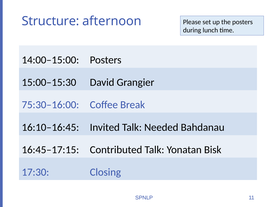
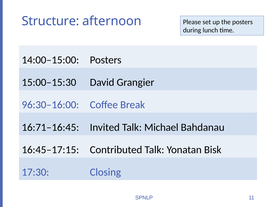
75:30–16:00: 75:30–16:00 -> 96:30–16:00 (50, 105)
16:10–16:45: 16:10–16:45 -> 16:71–16:45 (50, 127)
Needed: Needed -> Michael (161, 127)
